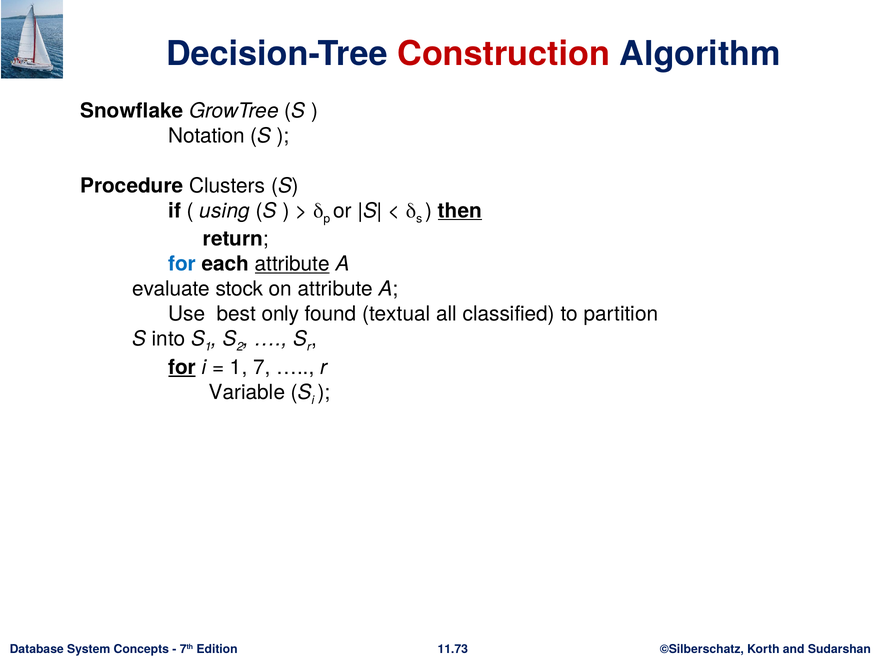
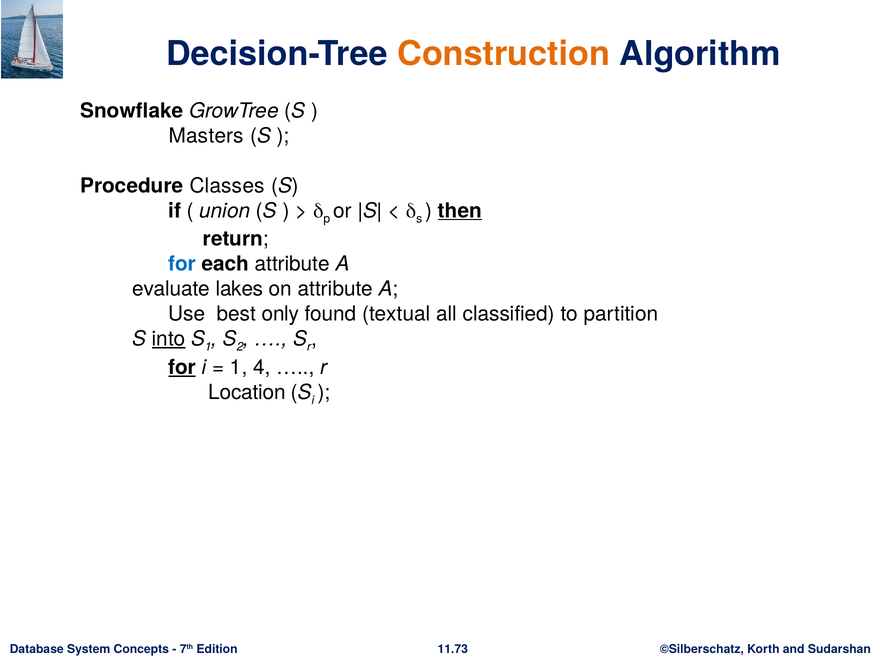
Construction colour: red -> orange (504, 54)
Notation: Notation -> Masters (206, 136)
Clusters: Clusters -> Classes (227, 186)
using: using -> union (225, 211)
attribute underline: present -> none (292, 264)
stock: stock -> lakes (239, 289)
into underline: none -> present (169, 339)
7: 7 -> 4 (262, 367)
Variable: Variable -> Location (247, 392)
